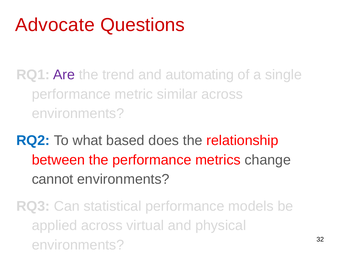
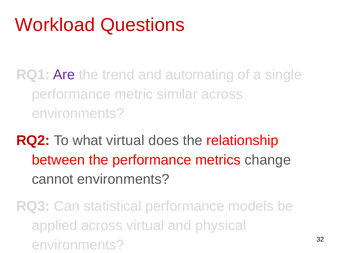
Advocate: Advocate -> Workload (55, 25)
RQ2 colour: blue -> red (33, 141)
what based: based -> virtual (125, 141)
